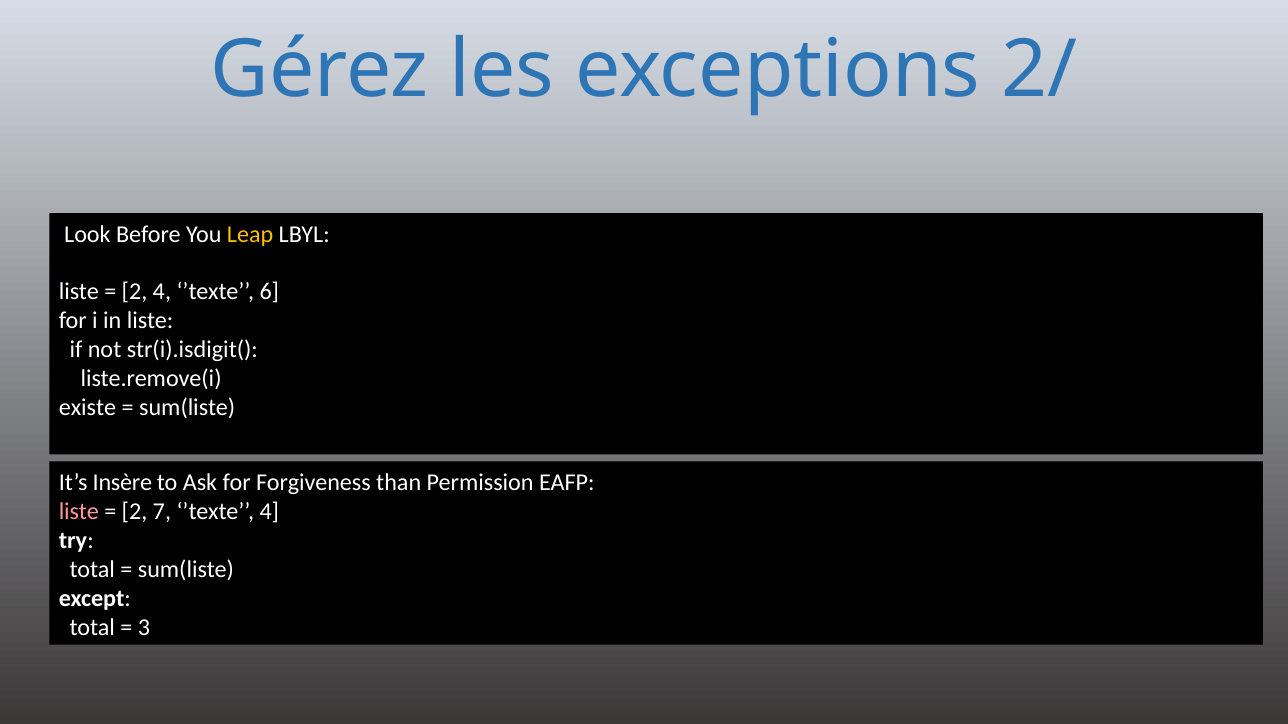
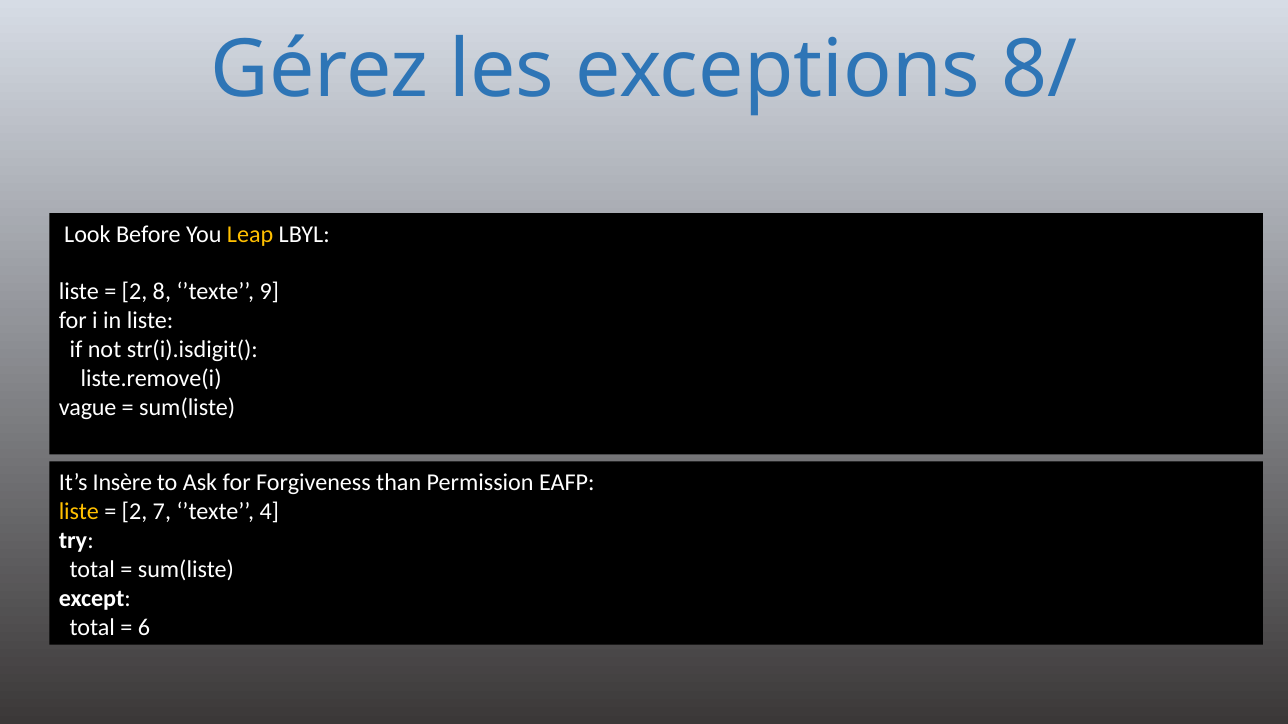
2/: 2/ -> 8/ (1039, 69)
2 4: 4 -> 8 (162, 292)
6: 6 -> 9 (269, 292)
existe: existe -> vague (88, 408)
liste colour: pink -> yellow (79, 512)
3: 3 -> 6 (144, 628)
